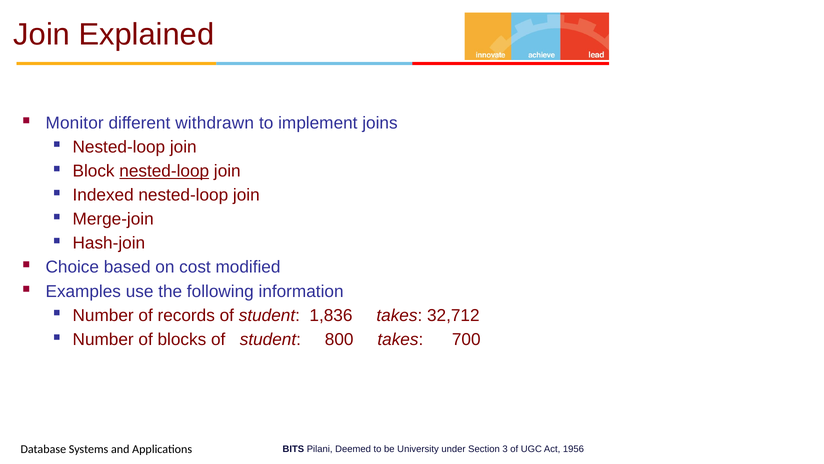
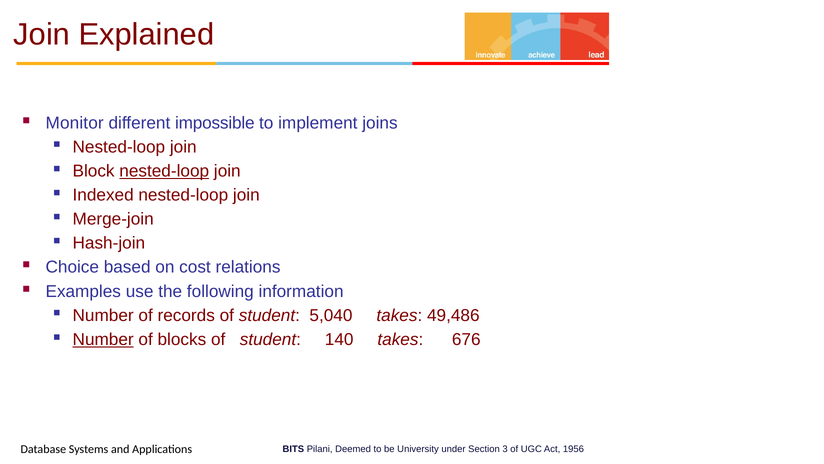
withdrawn: withdrawn -> impossible (215, 123)
modified: modified -> relations (248, 267)
1,836: 1,836 -> 5,040 (331, 315)
32,712: 32,712 -> 49,486 (453, 315)
Number underline: none -> present (103, 339)
800: 800 -> 140 (339, 339)
700: 700 -> 676 (466, 339)
